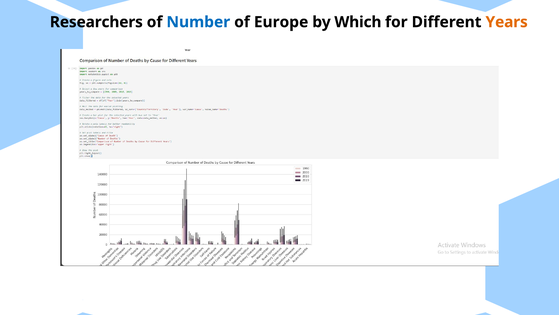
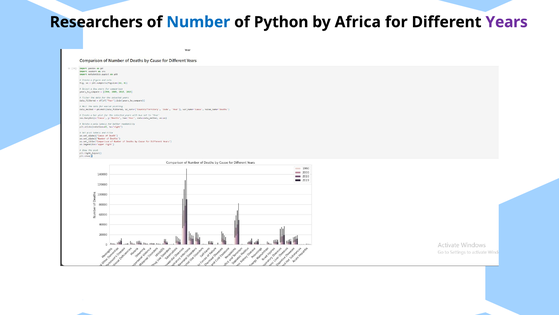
Europe: Europe -> Python (281, 22)
Which: Which -> Africa (358, 22)
Years colour: orange -> purple (507, 22)
